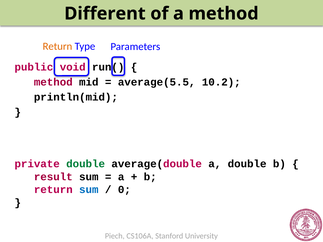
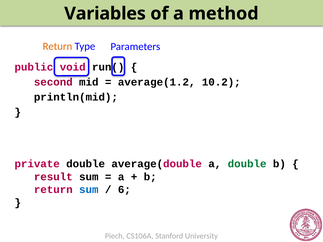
Different: Different -> Variables (105, 14)
method: method -> second (53, 82)
average(5.5: average(5.5 -> average(1.2 (157, 82)
double colour: green -> black (86, 164)
double colour: black -> green (247, 164)
0: 0 -> 6 (124, 190)
